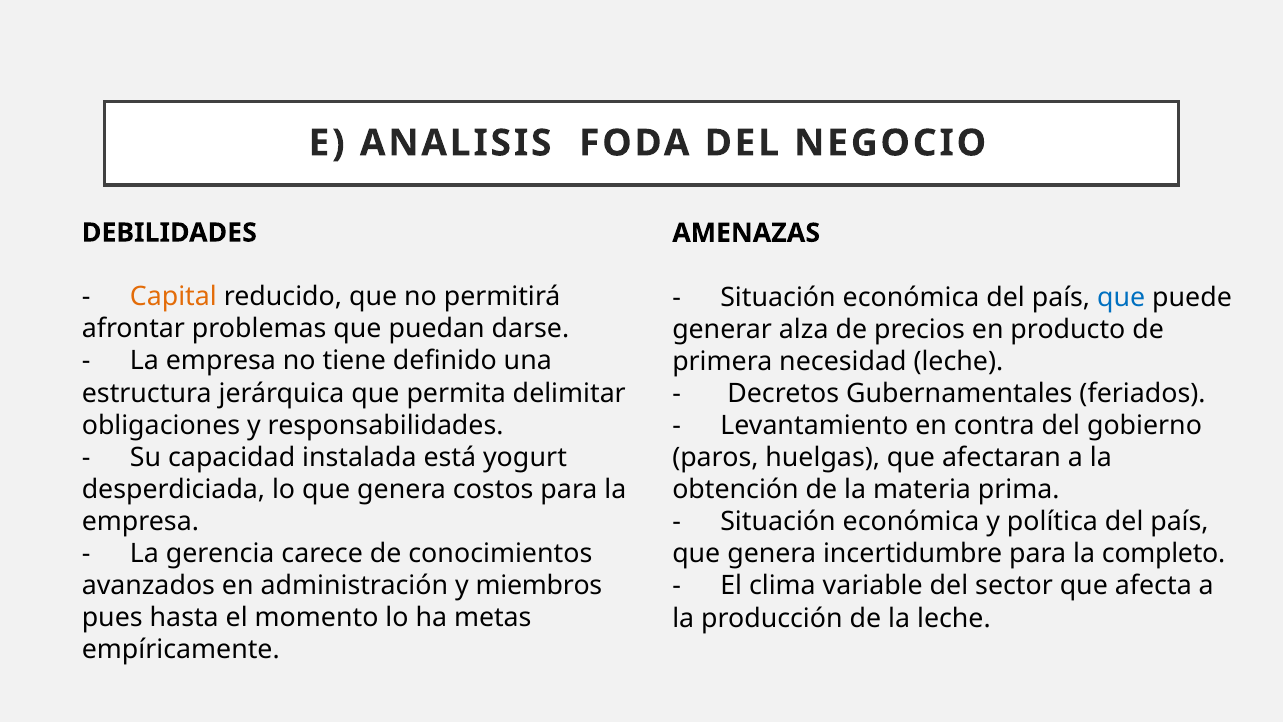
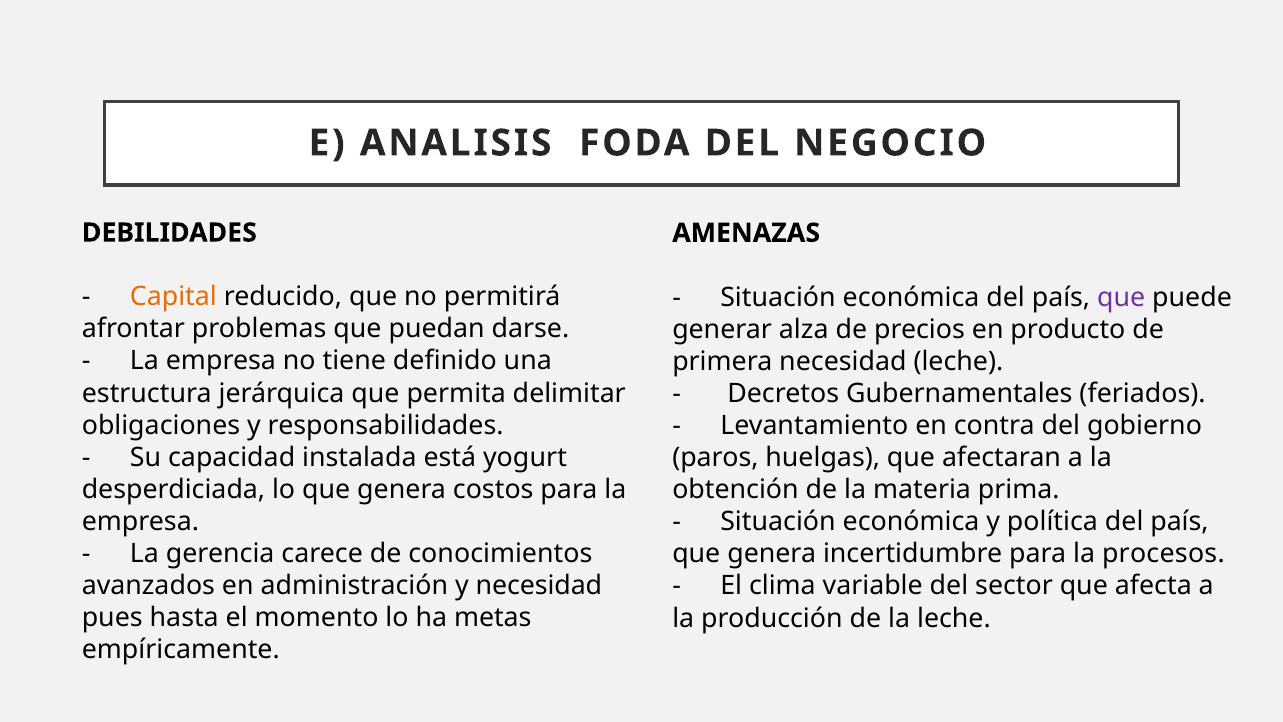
que colour: blue -> purple (1121, 297)
completo: completo -> procesos (1163, 554)
y miembros: miembros -> necesidad (539, 586)
